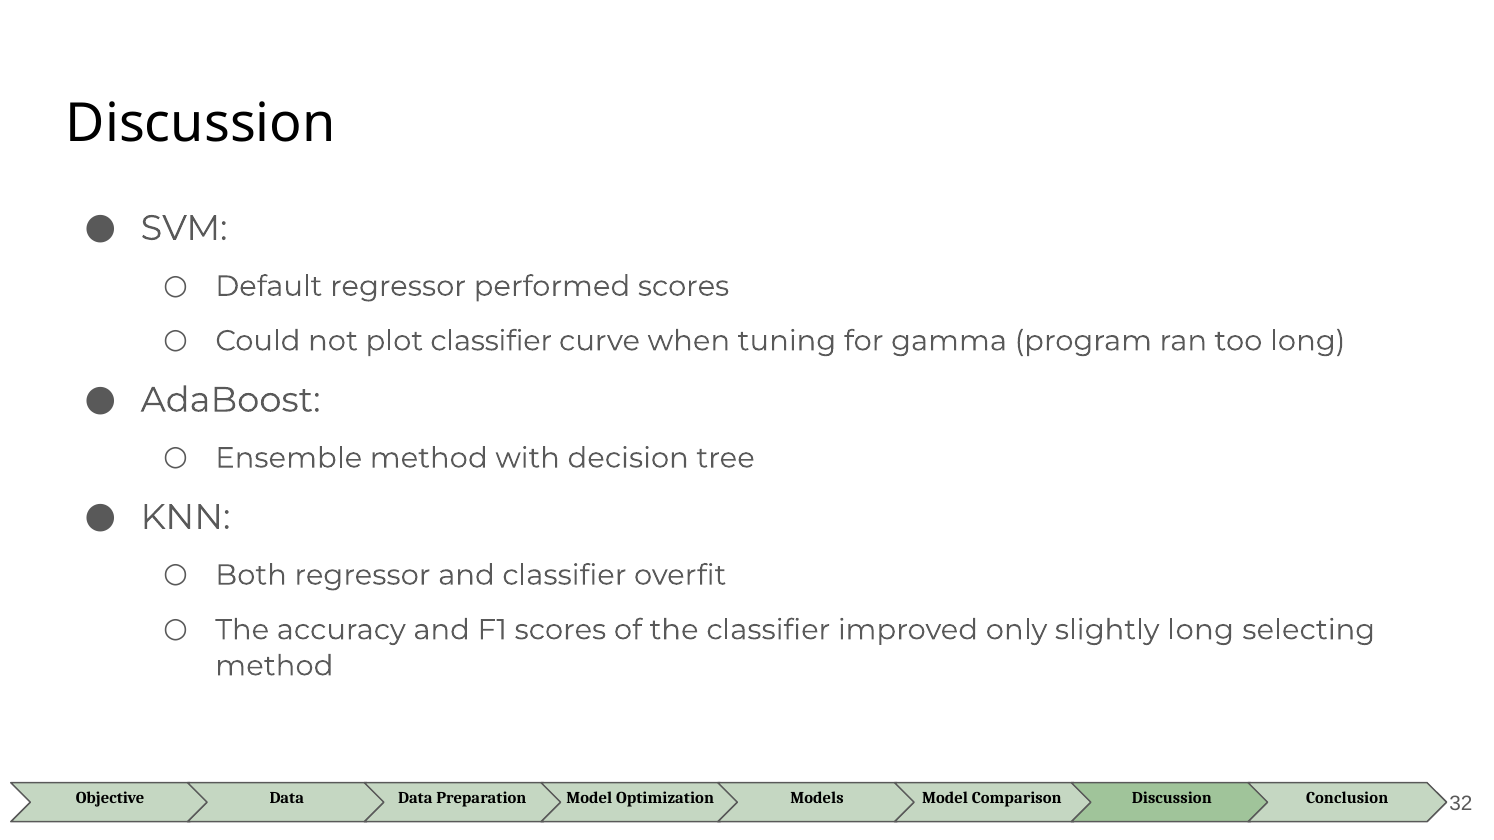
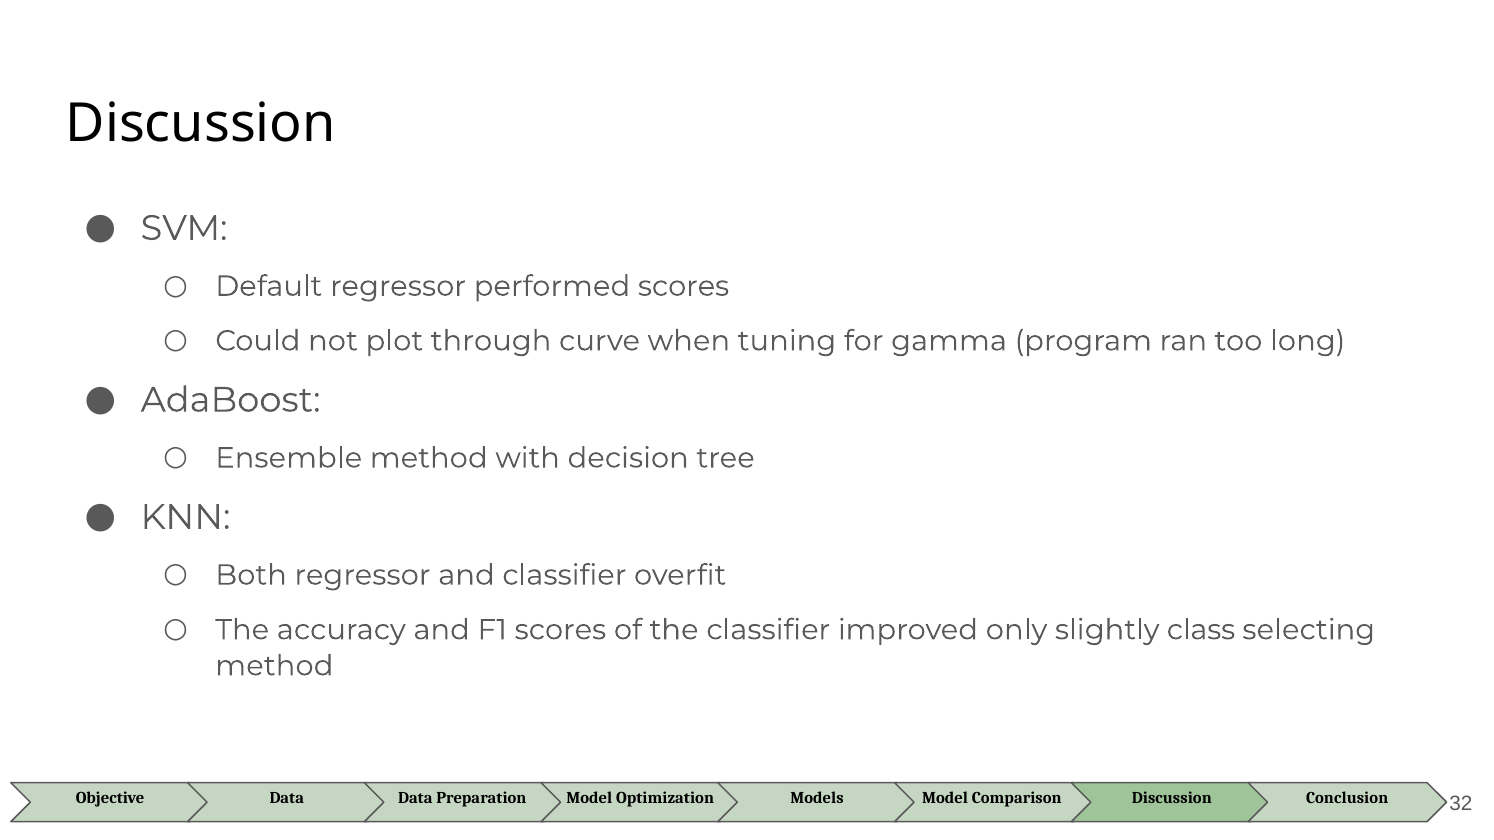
plot classifier: classifier -> through (491, 341)
slightly long: long -> class (1201, 630)
